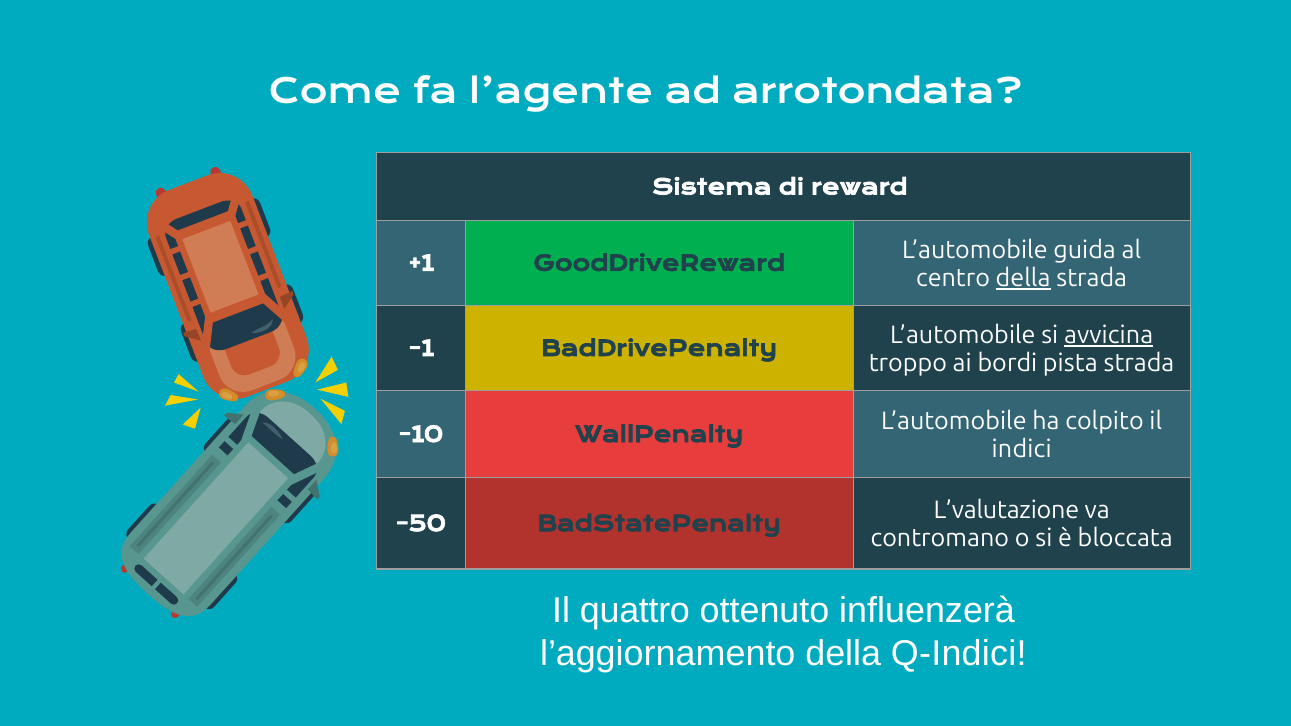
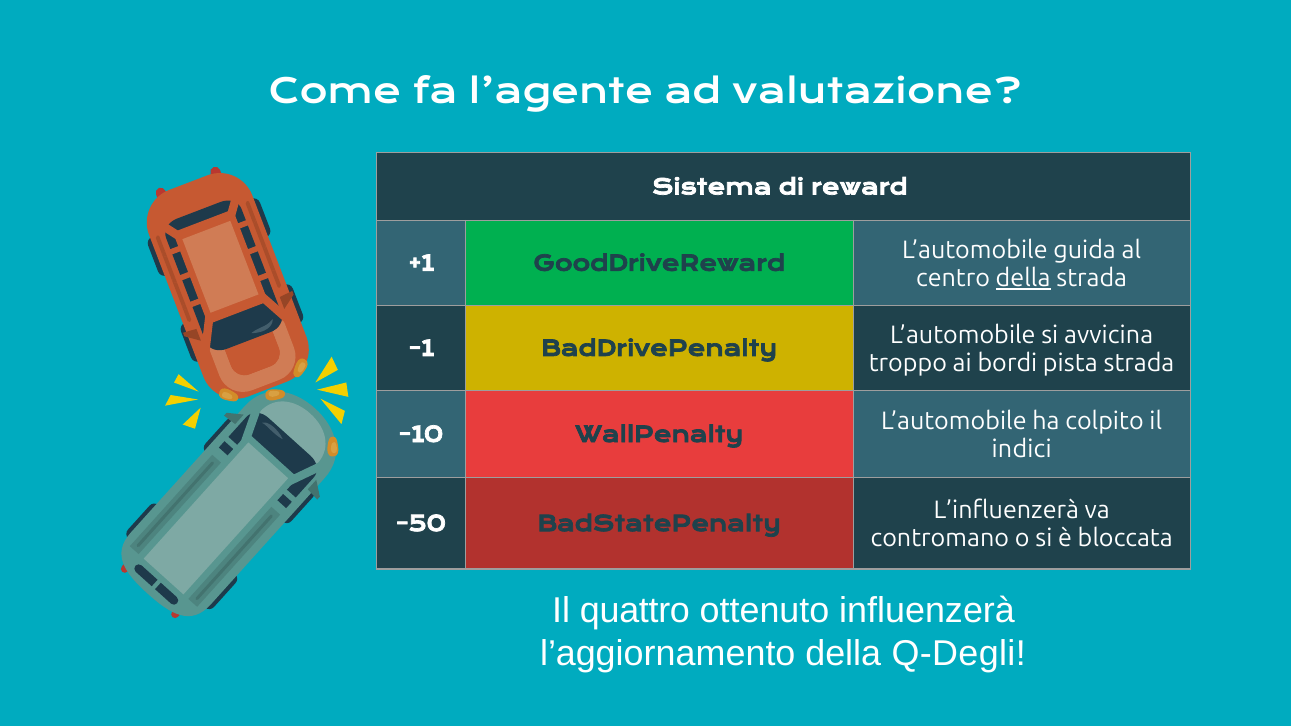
arrotondata: arrotondata -> valutazione (877, 93)
avvicina underline: present -> none (1109, 335)
L’valutazione: L’valutazione -> L’influenzerà (1006, 510)
Q-Indici: Q-Indici -> Q-Degli (959, 653)
